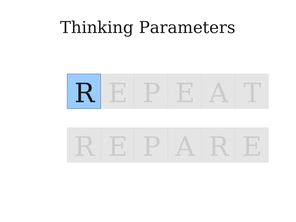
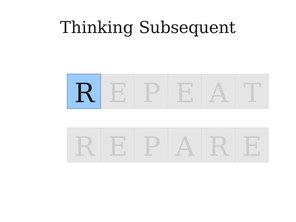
Parameters: Parameters -> Subsequent (187, 28)
